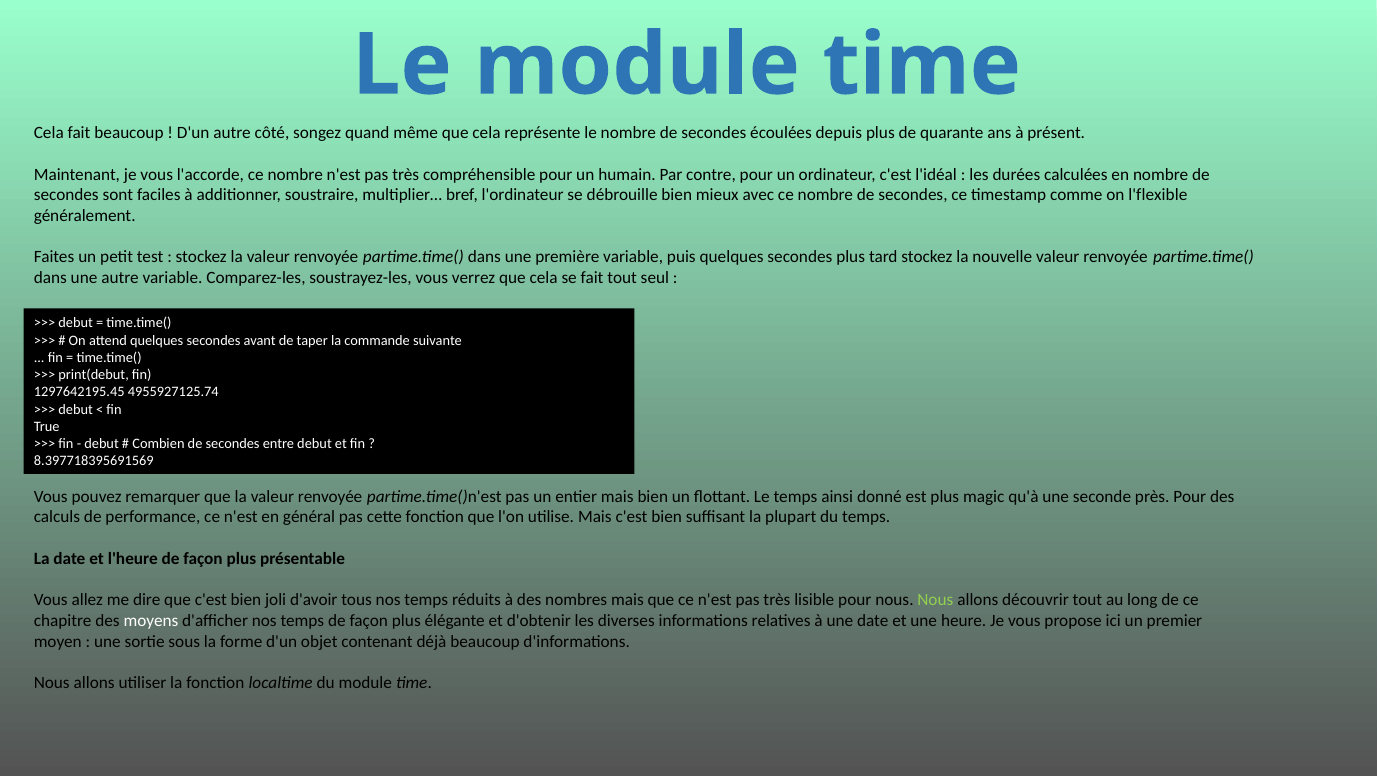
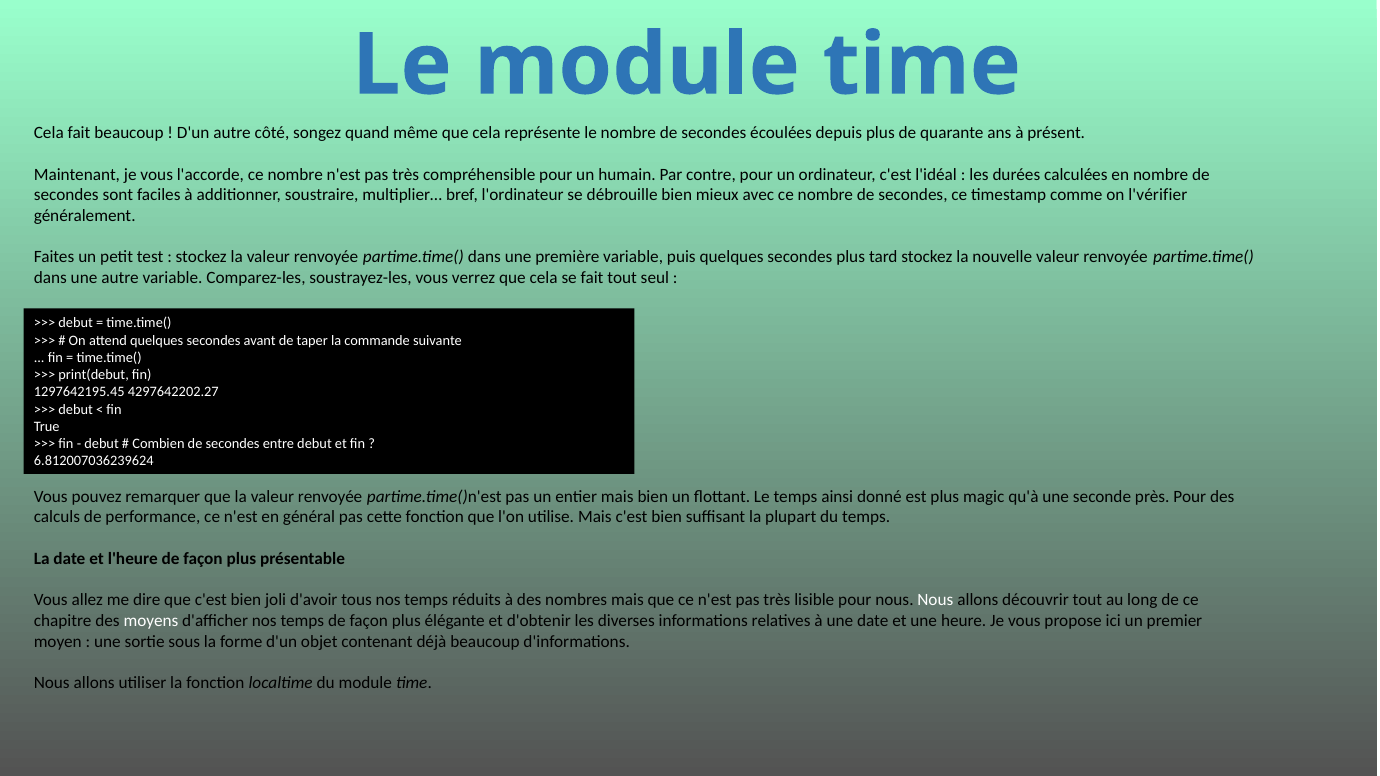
l'flexible: l'flexible -> l'vérifier (1158, 195)
4955927125.74: 4955927125.74 -> 4297642202.27 (173, 392)
8.397718395691569: 8.397718395691569 -> 6.812007036239624 (94, 461)
Nous colour: light green -> white (935, 600)
